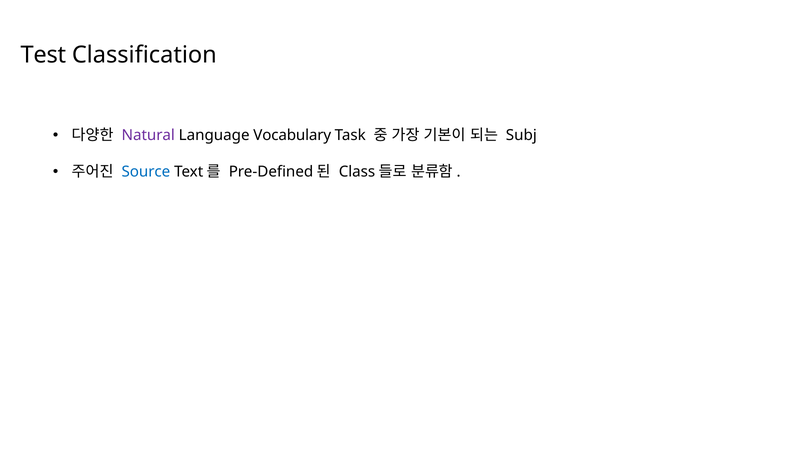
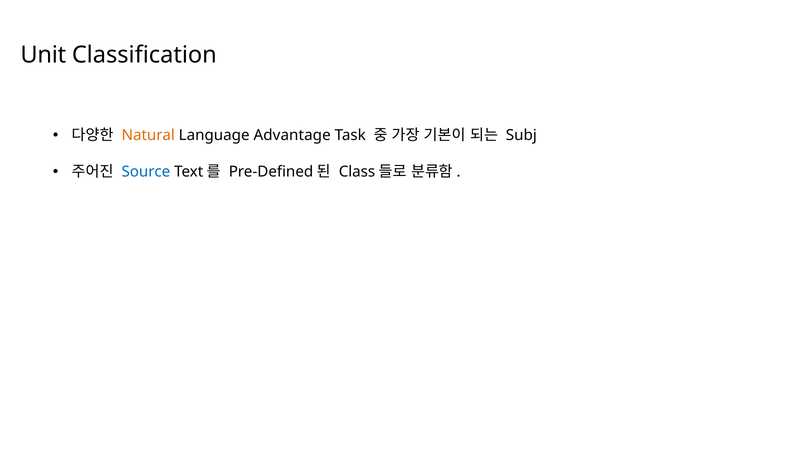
Test: Test -> Unit (43, 55)
Natural colour: purple -> orange (148, 135)
Vocabulary: Vocabulary -> Advantage (292, 135)
